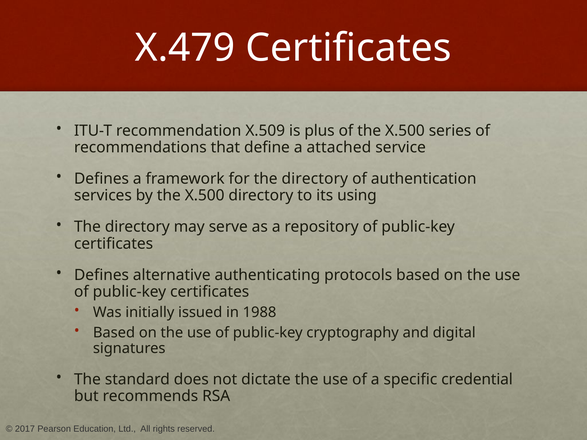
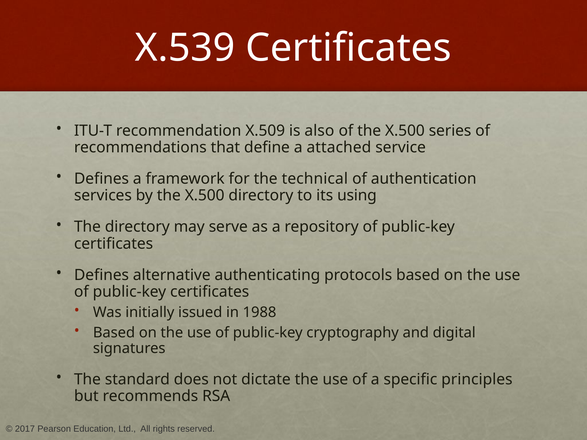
X.479: X.479 -> X.539 (185, 48)
plus: plus -> also (319, 131)
for the directory: directory -> technical (315, 179)
credential: credential -> principles (477, 380)
